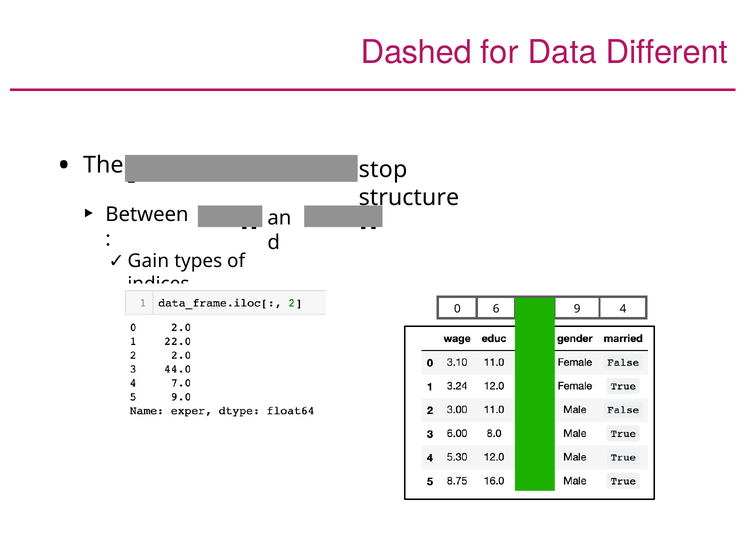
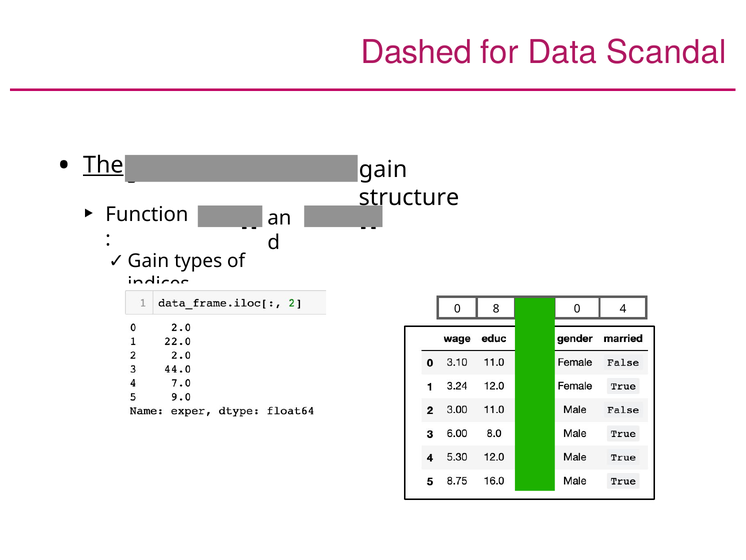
Different: Different -> Scandal (667, 52)
The underline: none -> present (103, 165)
stop: stop -> gain (383, 169)
Between: Between -> Function (147, 214)
6: 6 -> 8 (496, 308)
9: 9 -> 0 (577, 308)
